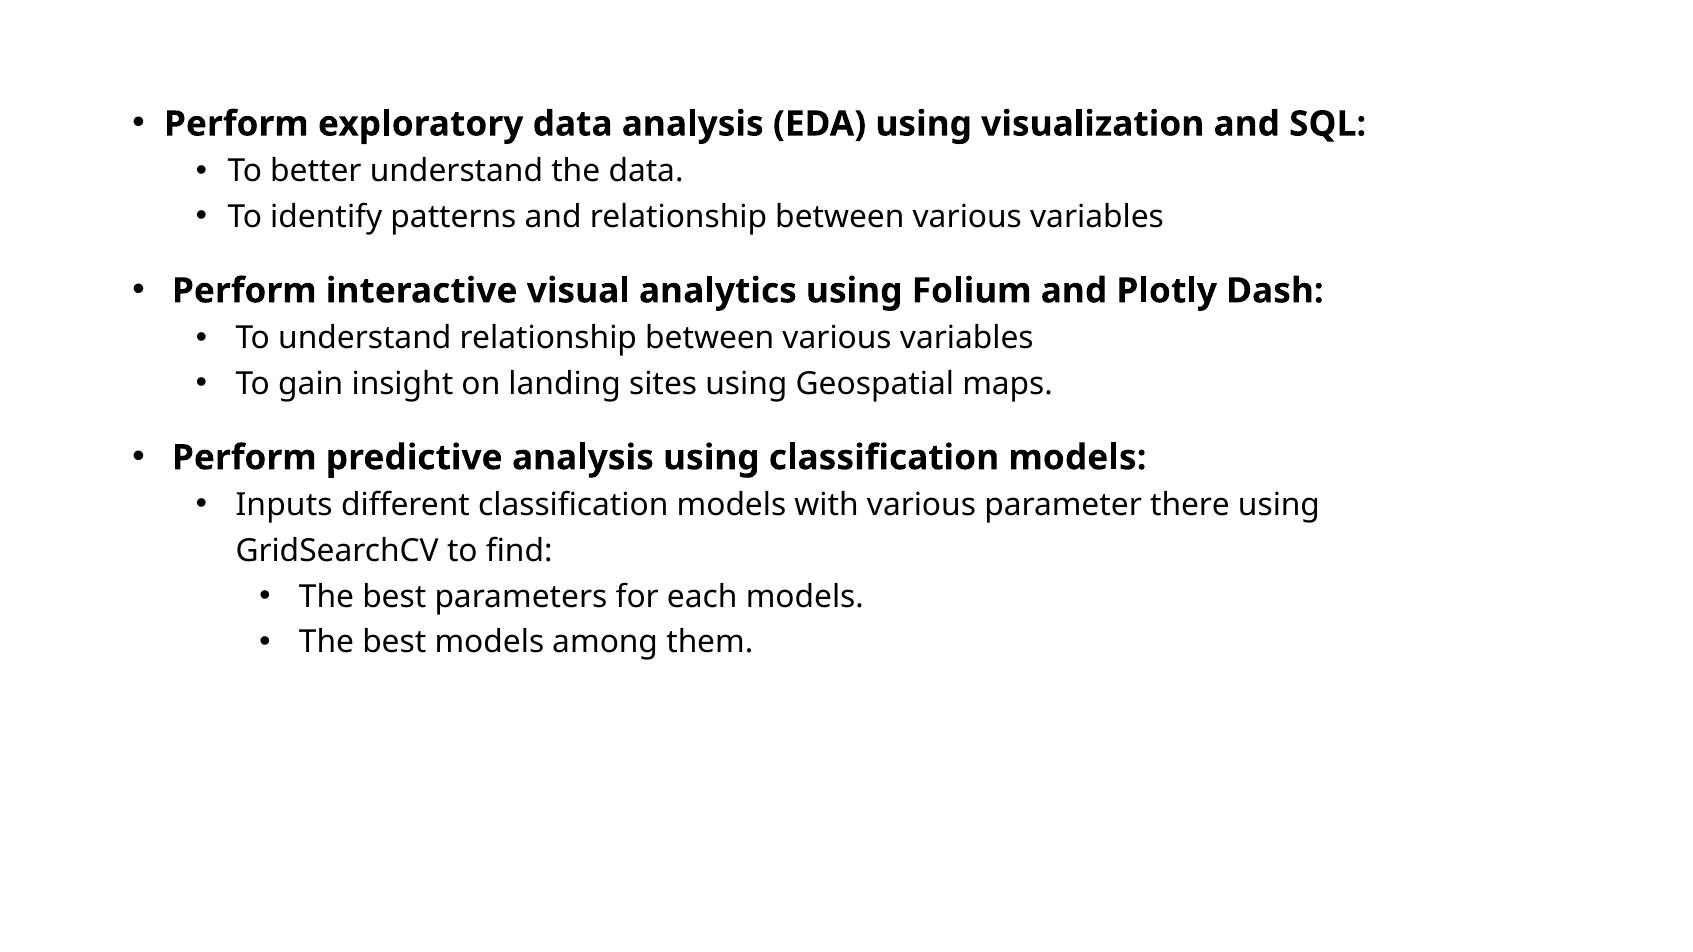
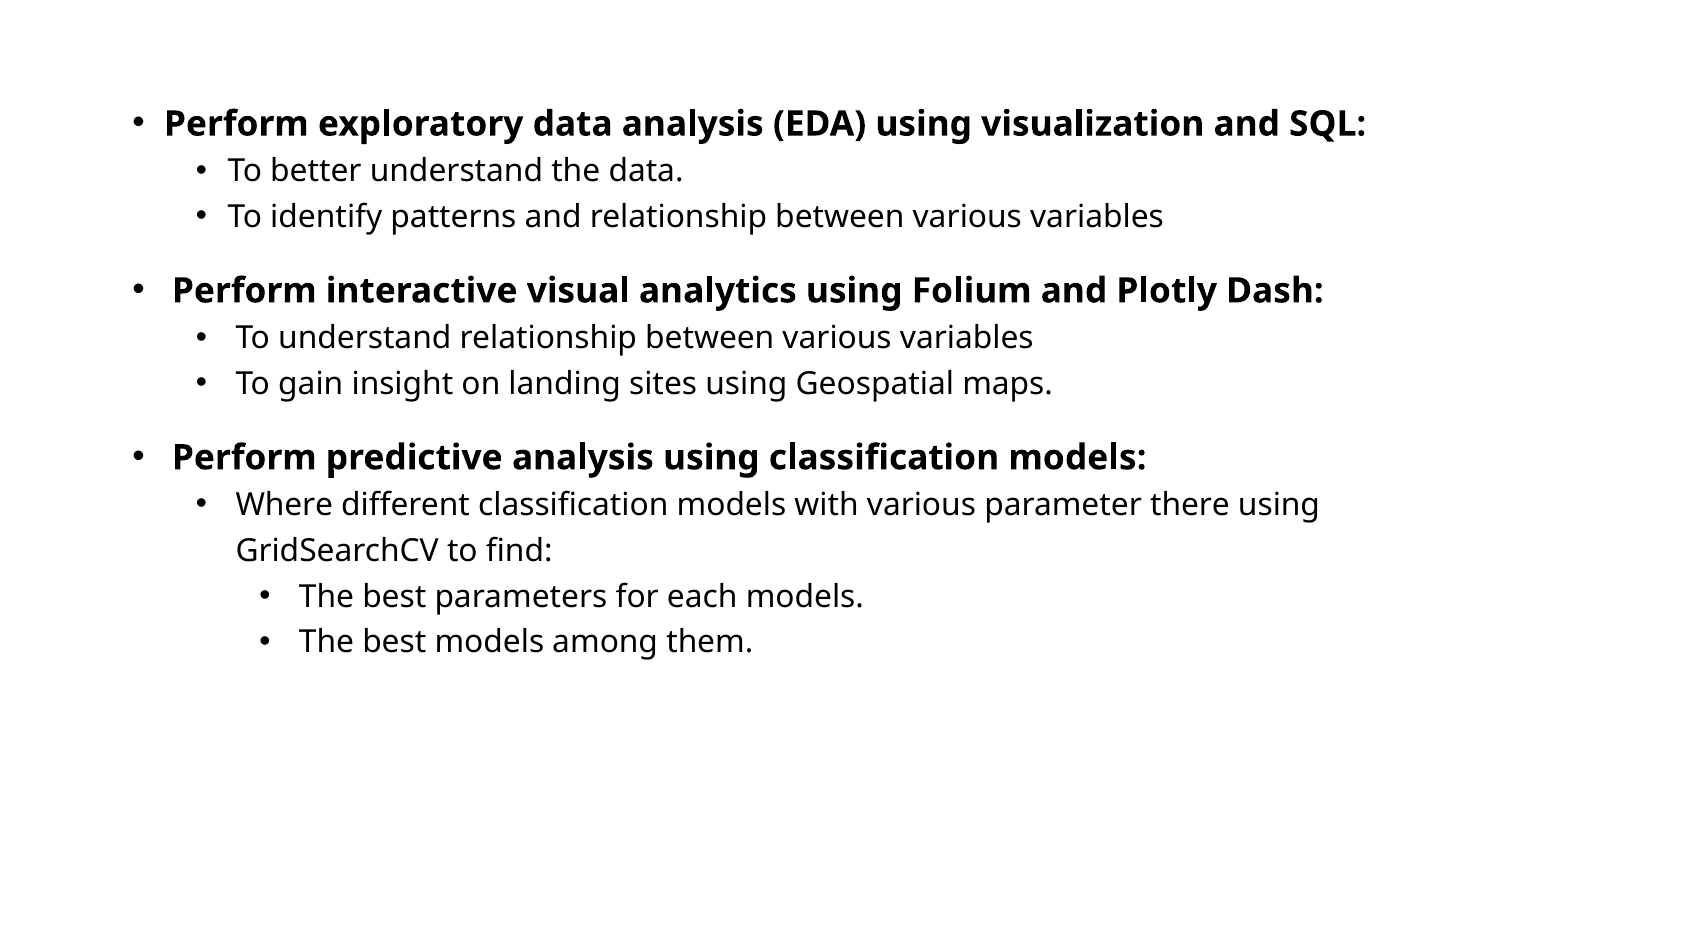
Inputs: Inputs -> Where (284, 505)
